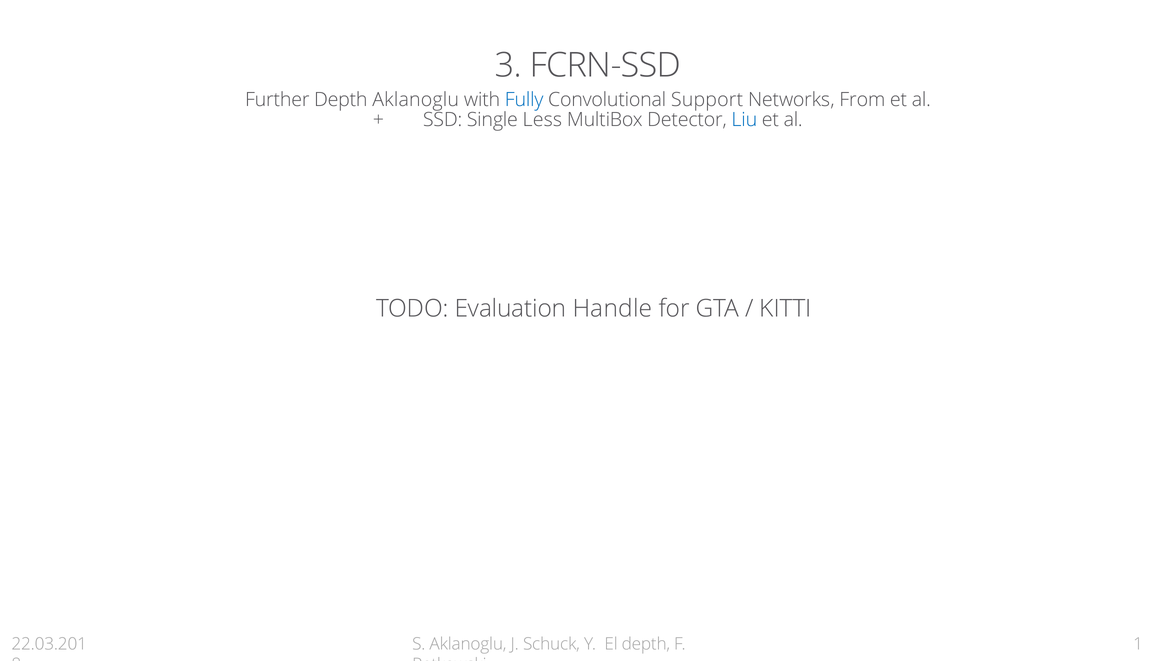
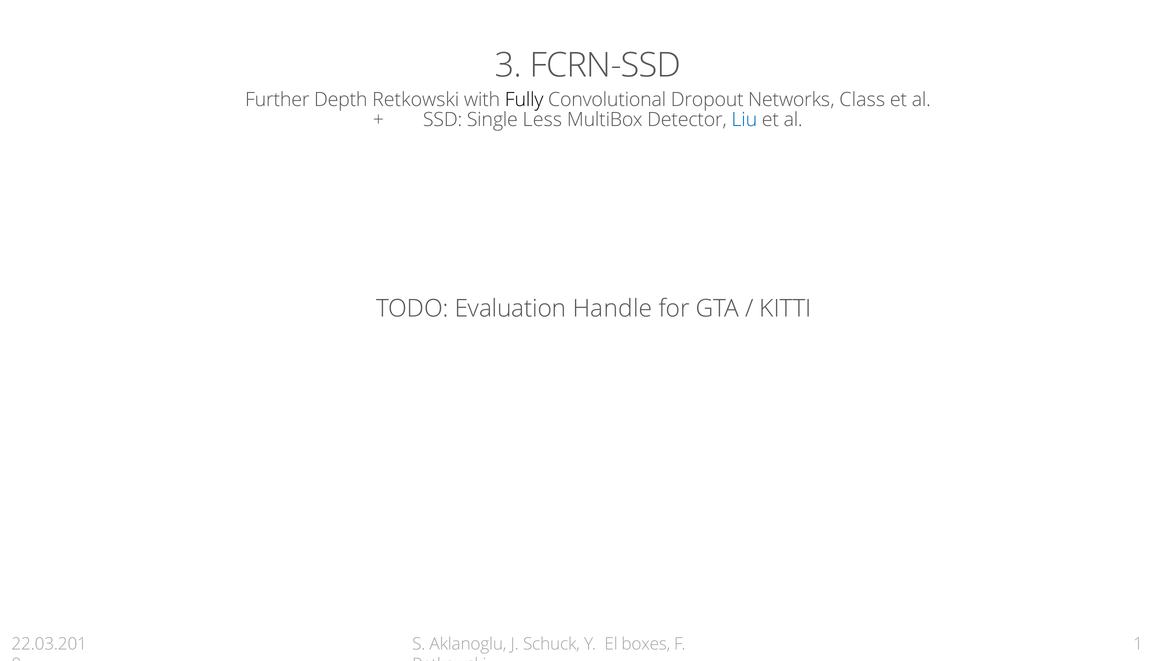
Depth Aklanoglu: Aklanoglu -> Retkowski (416, 100)
Fully colour: blue -> black (524, 100)
Support: Support -> Dropout (707, 100)
From: From -> Class (862, 100)
El depth: depth -> boxes (646, 644)
